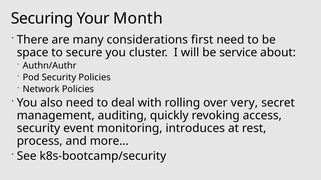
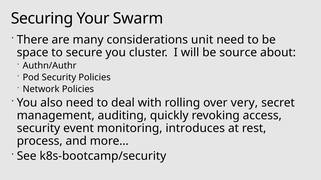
Month: Month -> Swarm (138, 18)
first: first -> unit (202, 40)
service: service -> source (238, 53)
